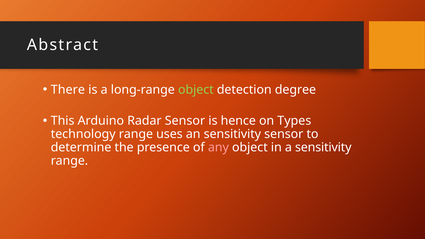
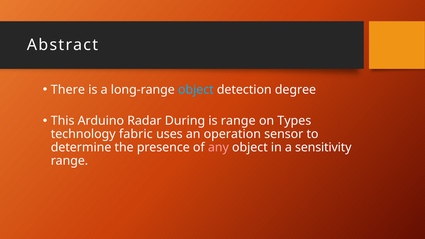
object colour: light green -> light blue (196, 90)
Radar Sensor: Sensor -> During (185, 121)
is hence: hence -> range (238, 121)
technology range: range -> fabric (136, 134)
an sensitivity: sensitivity -> operation (232, 134)
